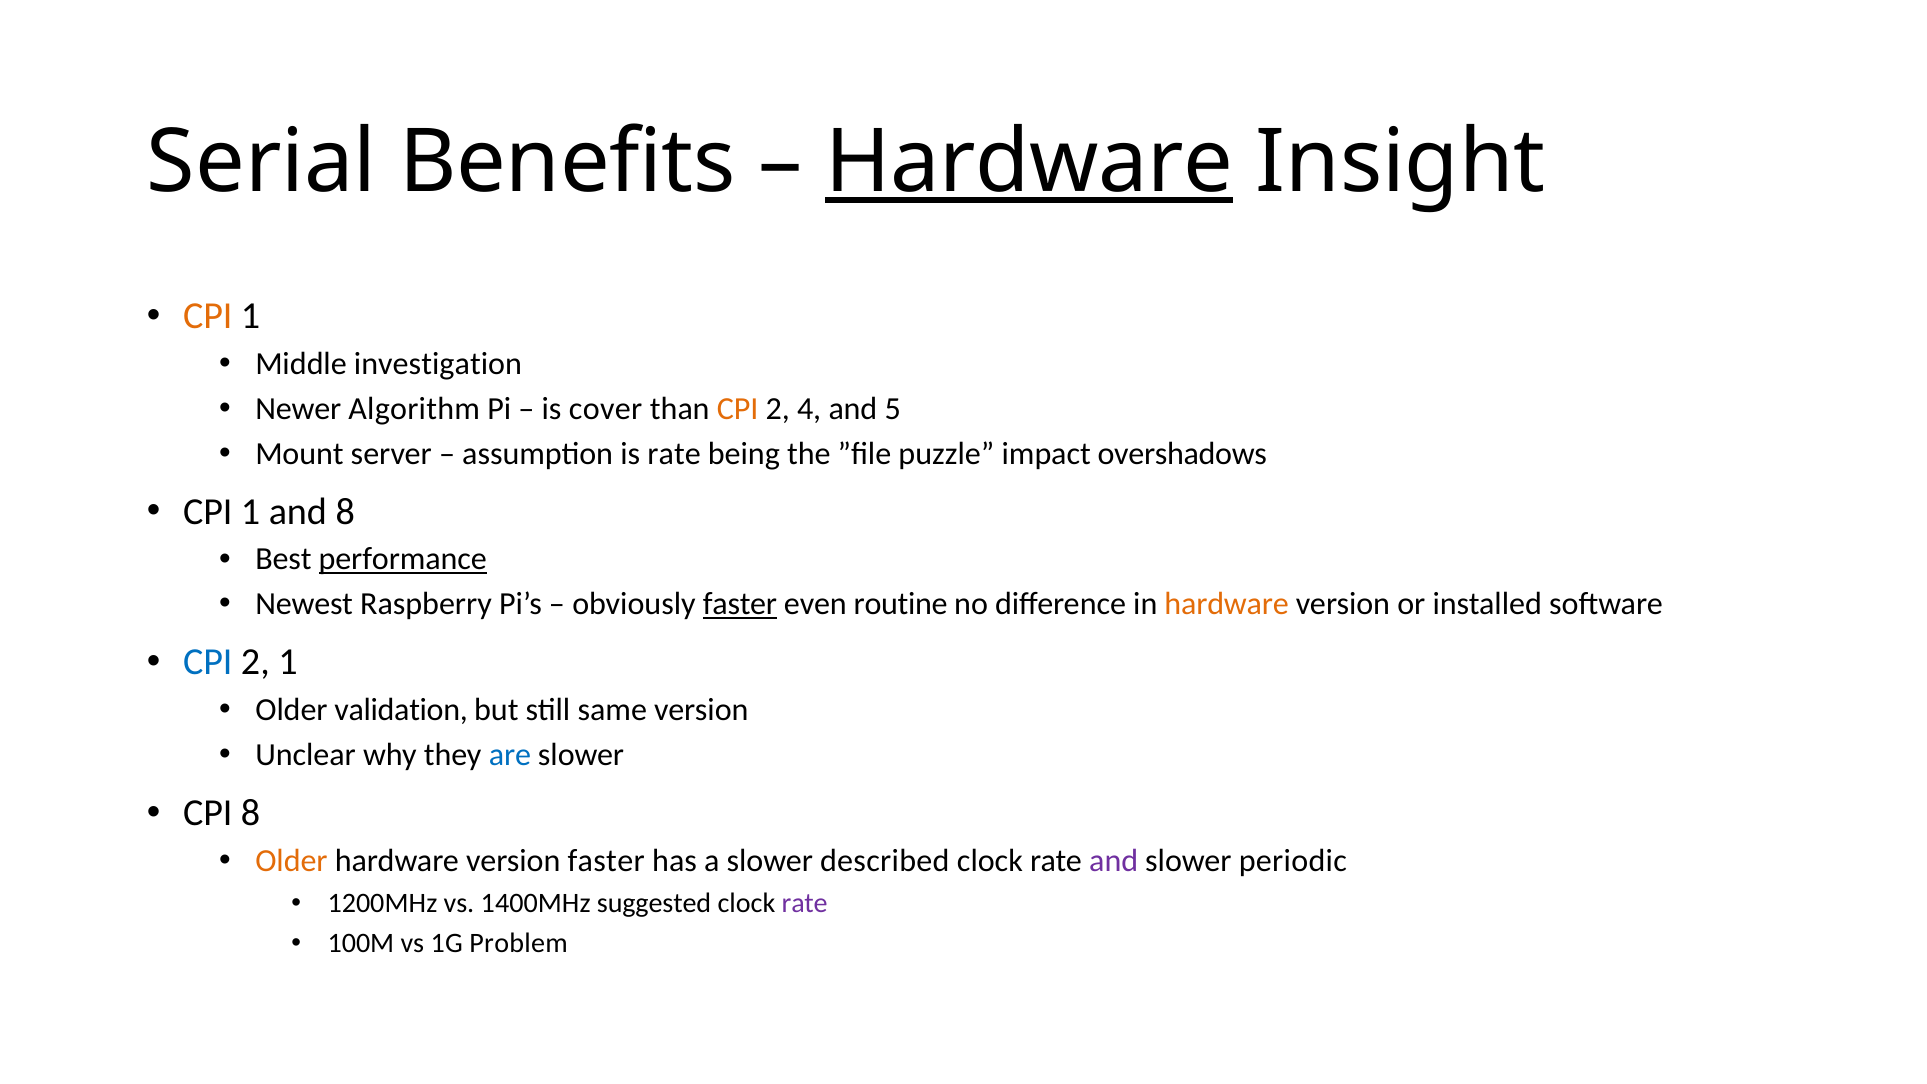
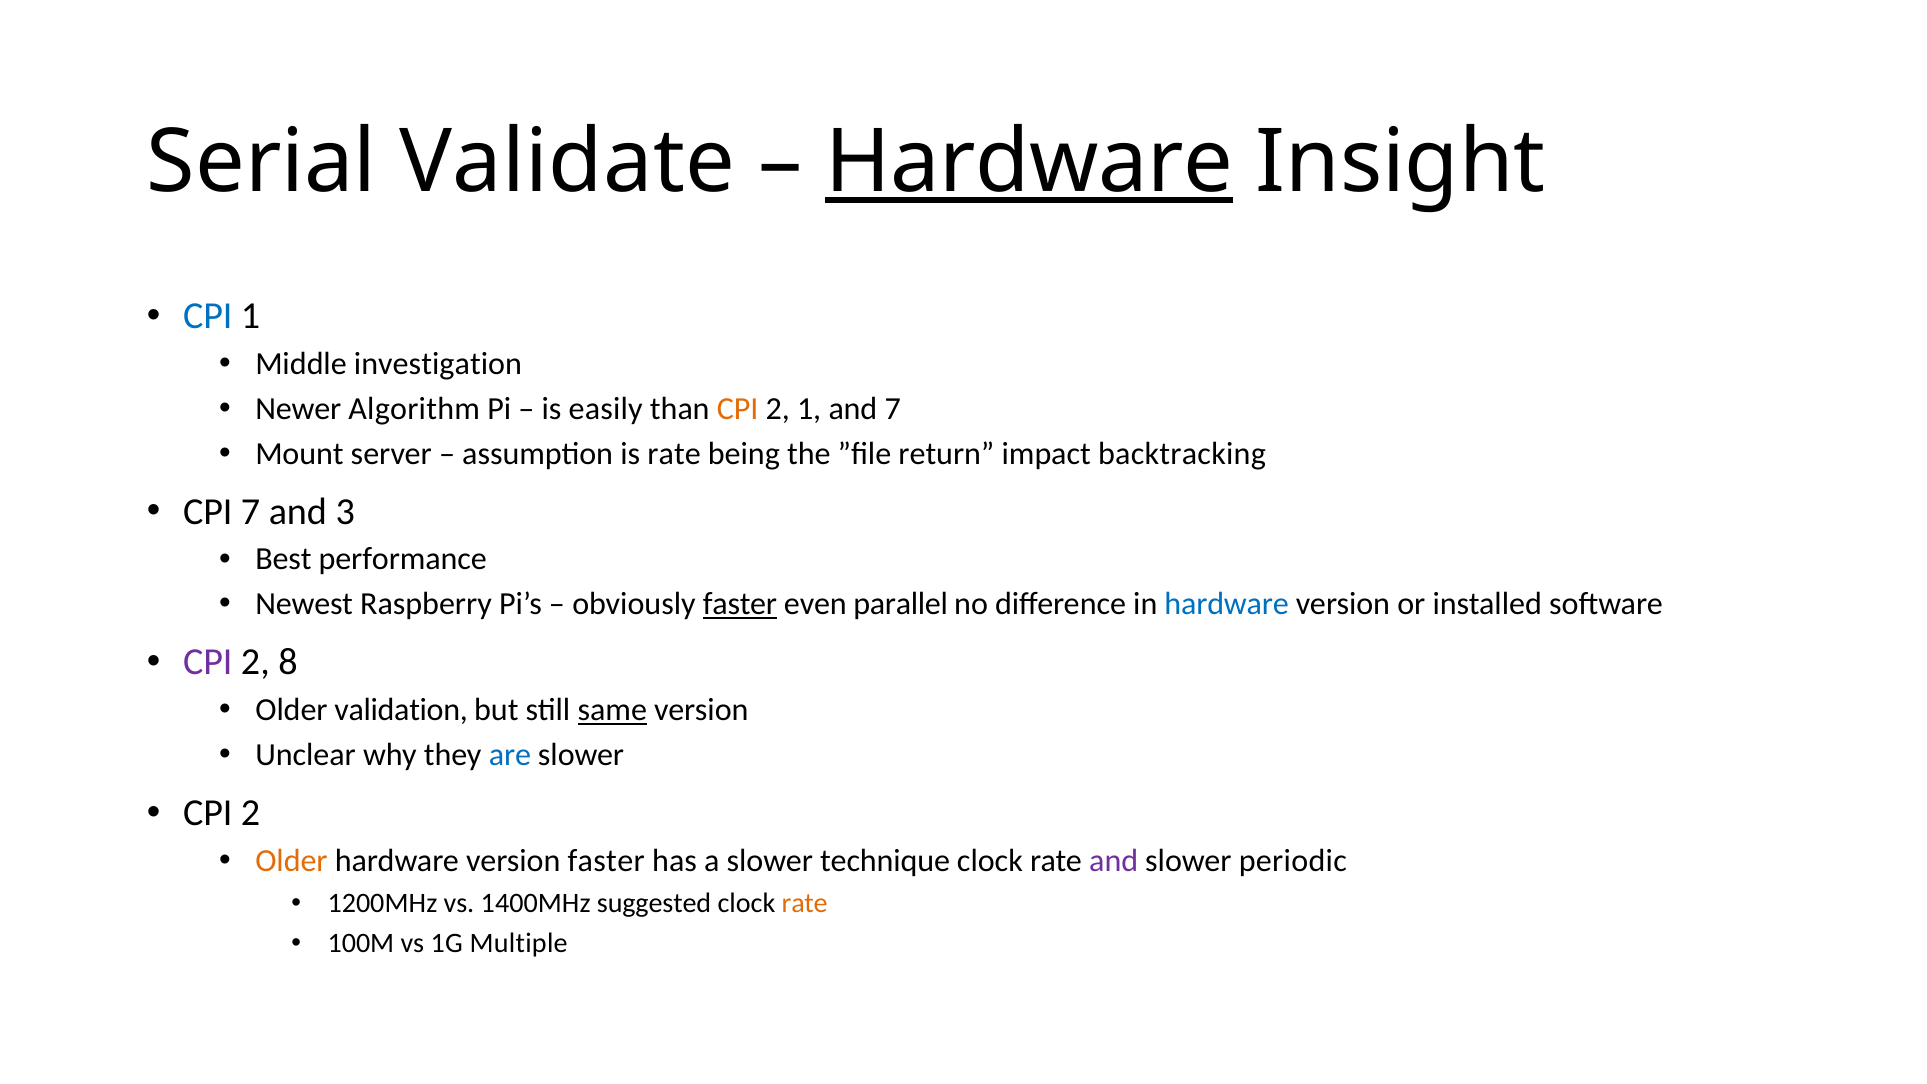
Benefits: Benefits -> Validate (567, 162)
CPI colour: orange -> blue (208, 316)
cover: cover -> easily (606, 409)
2 4: 4 -> 1 (809, 409)
and 5: 5 -> 7 (893, 409)
puzzle: puzzle -> return (946, 453)
overshadows: overshadows -> backtracking (1182, 453)
1: 1 -> 7 (251, 511)
and 8: 8 -> 3 (345, 511)
performance underline: present -> none (403, 559)
routine: routine -> parallel (901, 604)
hardware colour: orange -> blue (1227, 604)
CPI colour: blue -> purple (208, 662)
2 1: 1 -> 8 (288, 662)
same underline: none -> present (612, 710)
8: 8 -> 2 (251, 813)
described: described -> technique (885, 861)
rate colour: purple -> orange (805, 903)
Problem: Problem -> Multiple (519, 944)
